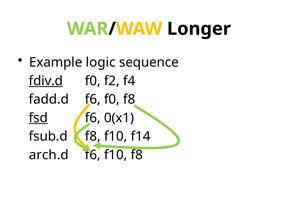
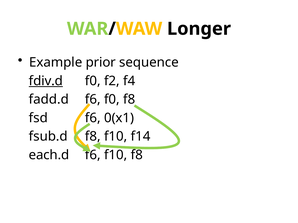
logic: logic -> prior (101, 63)
fsd underline: present -> none (38, 118)
arch.d: arch.d -> each.d (49, 155)
